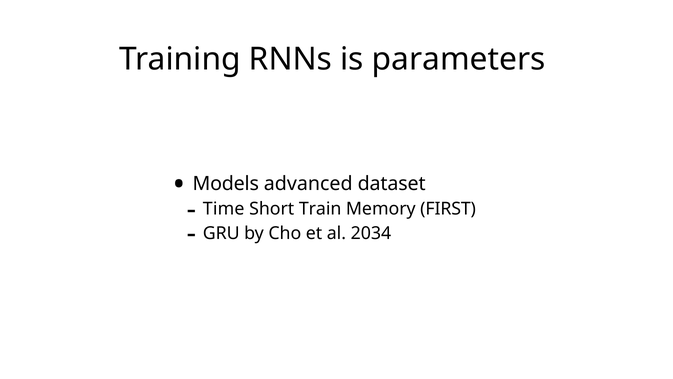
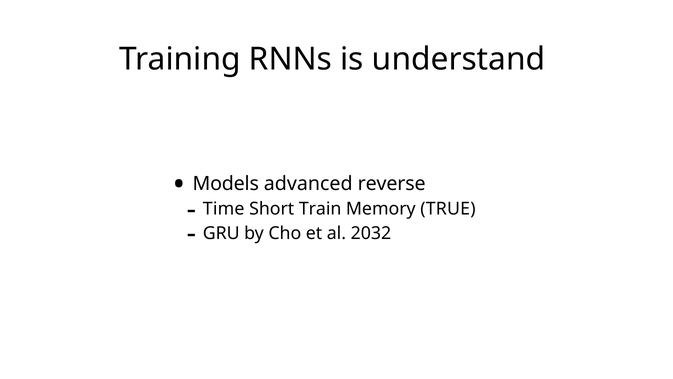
parameters: parameters -> understand (459, 59)
dataset: dataset -> reverse (392, 184)
FIRST: FIRST -> TRUE (448, 209)
2034: 2034 -> 2032 (371, 233)
